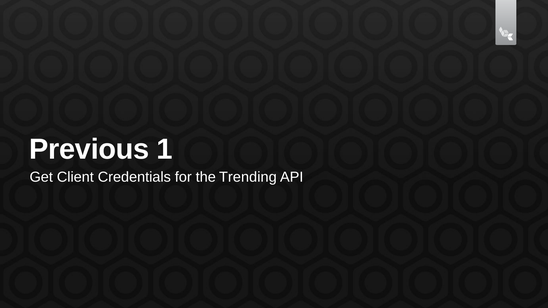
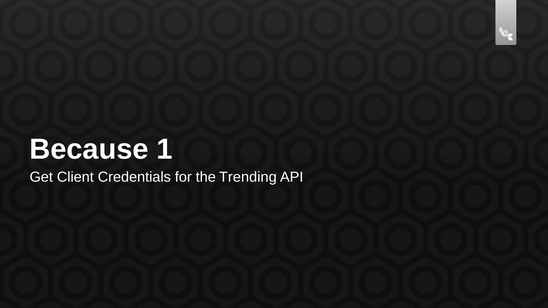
Previous: Previous -> Because (89, 149)
